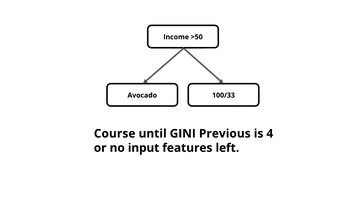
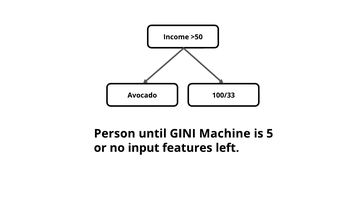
Course: Course -> Person (115, 133)
Previous: Previous -> Machine (225, 133)
4: 4 -> 5 (270, 133)
